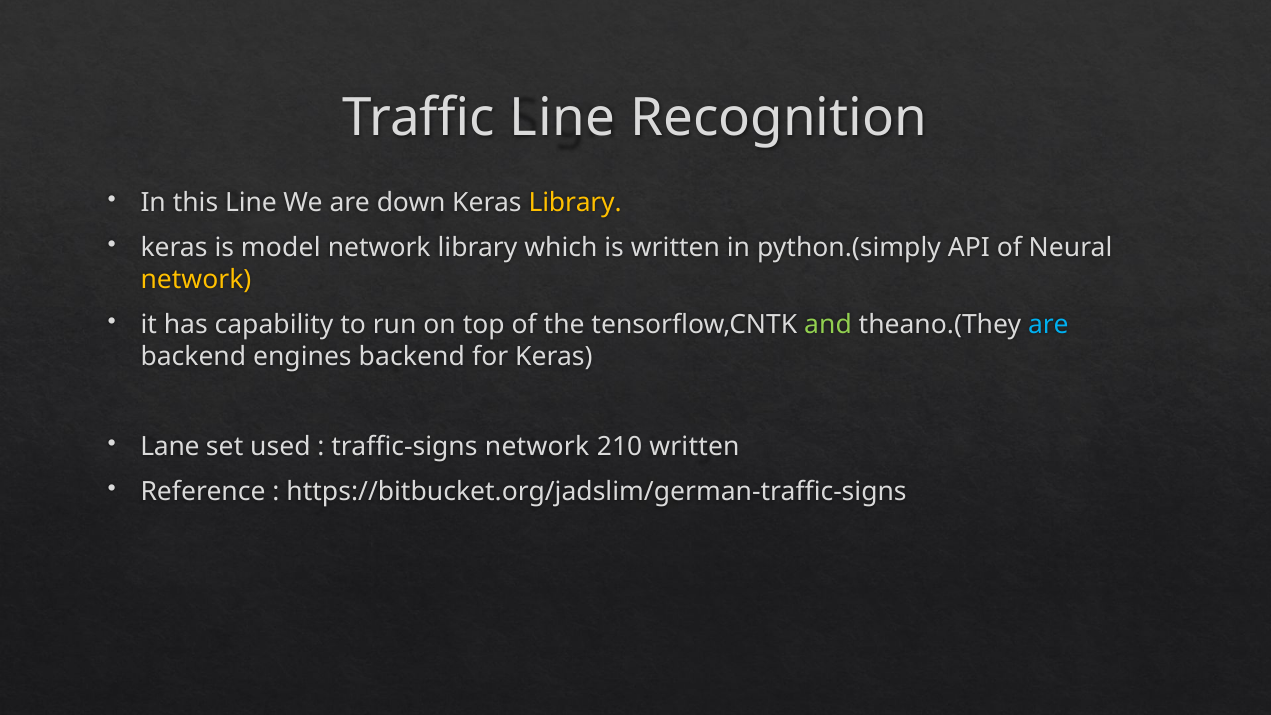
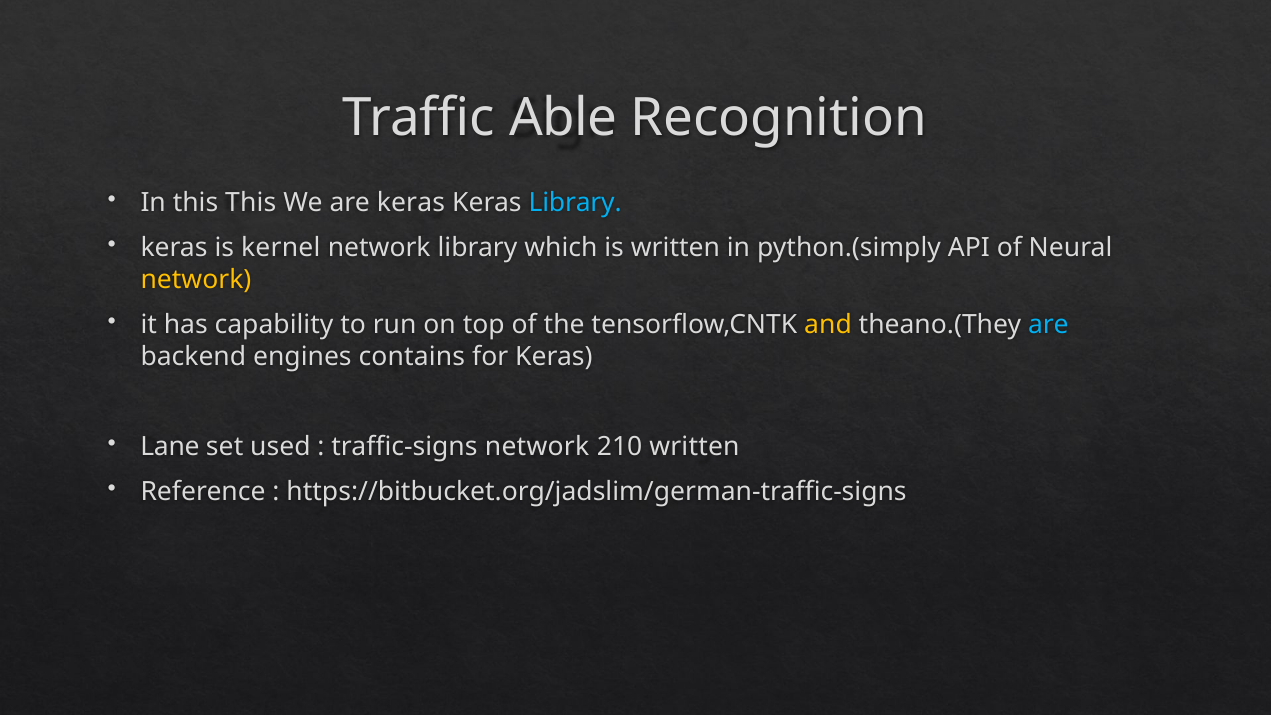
Traffic Line: Line -> Able (563, 118)
this Line: Line -> This (251, 203)
are down: down -> keras (411, 203)
Library colour: yellow -> light blue (575, 203)
model: model -> kernel (281, 248)
and colour: light green -> yellow (828, 325)
engines backend: backend -> contains (412, 357)
